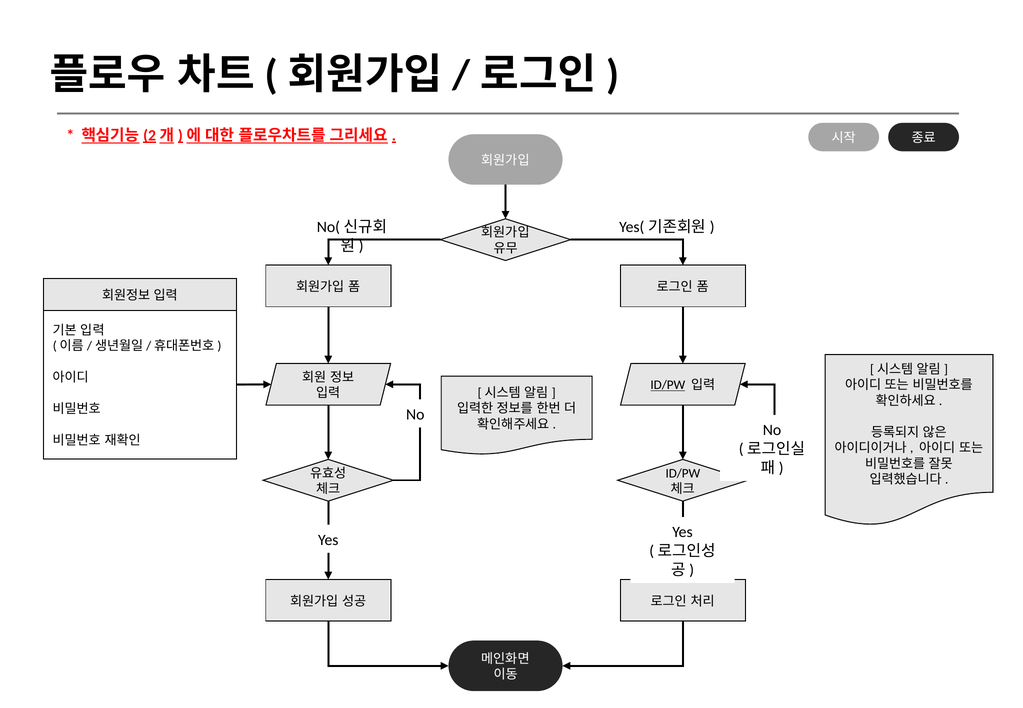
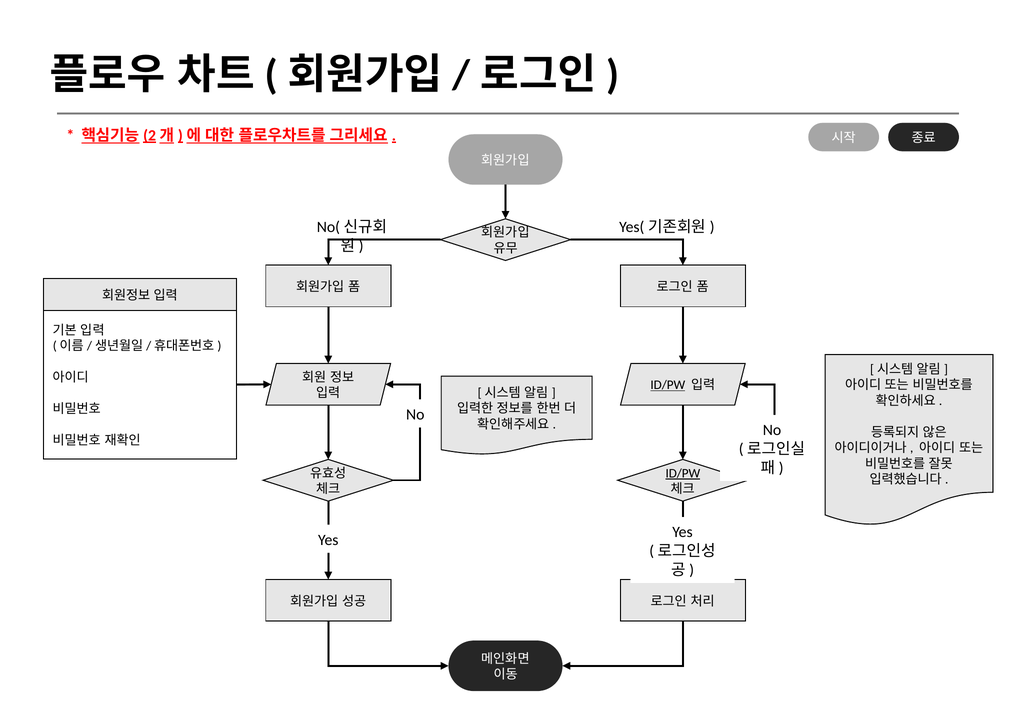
ID/PW underline: none -> present (683, 473)
